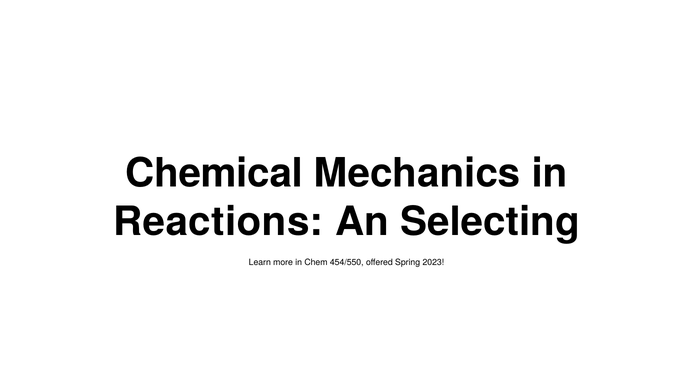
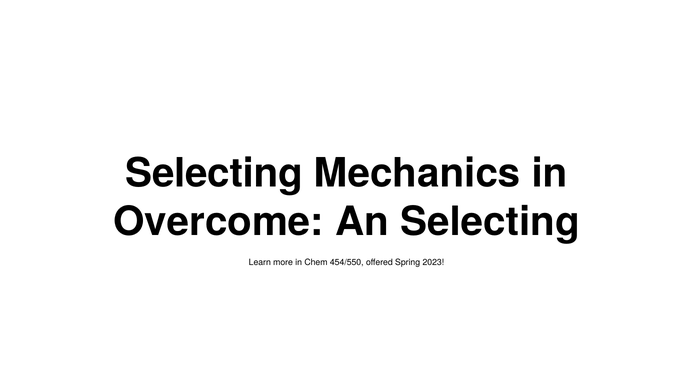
Chemical: Chemical -> Selecting (214, 173)
Reactions: Reactions -> Overcome (218, 222)
